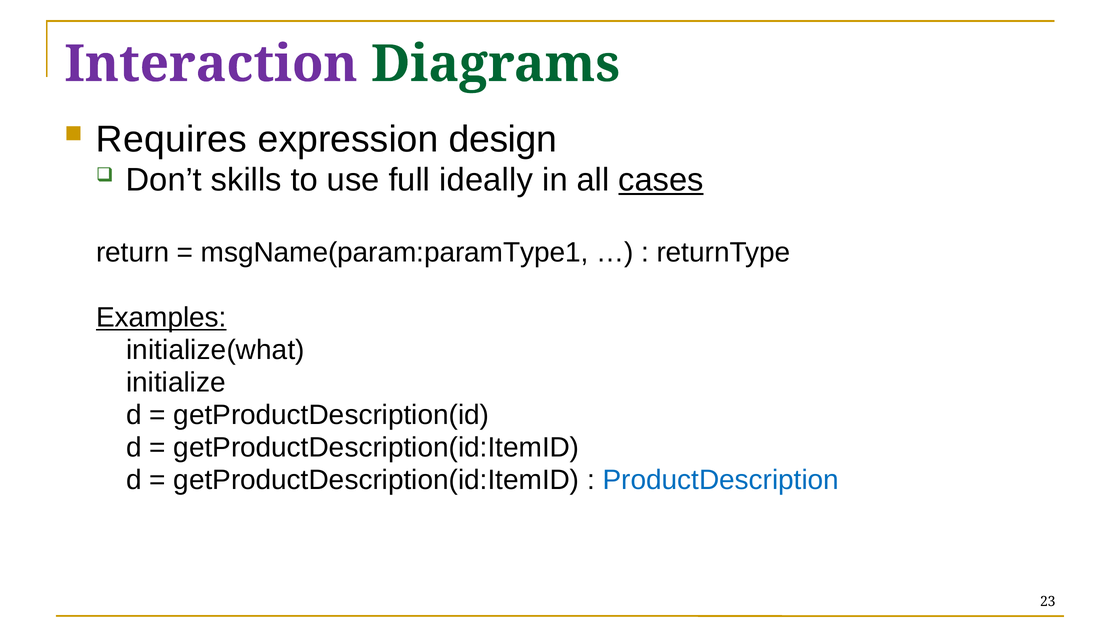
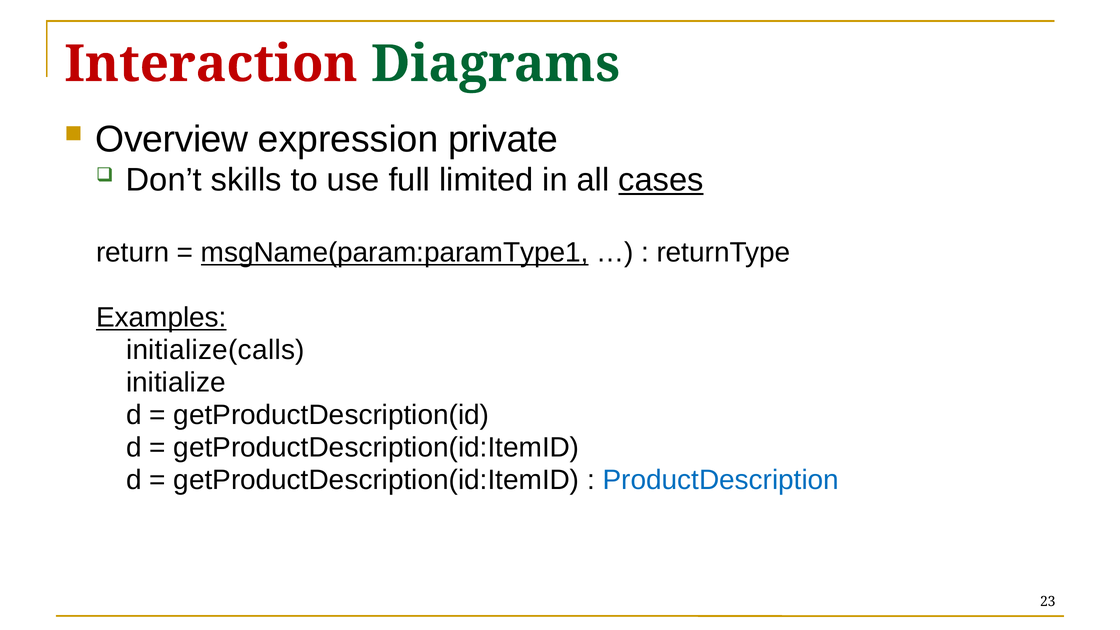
Interaction colour: purple -> red (211, 64)
Requires: Requires -> Overview (172, 140)
design: design -> private (503, 140)
ideally: ideally -> limited (486, 180)
msgName(param:paramType1 underline: none -> present (395, 253)
initialize(what: initialize(what -> initialize(calls (215, 350)
